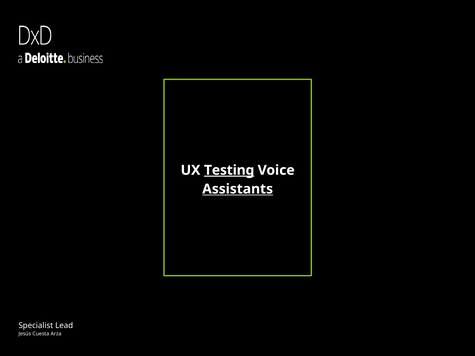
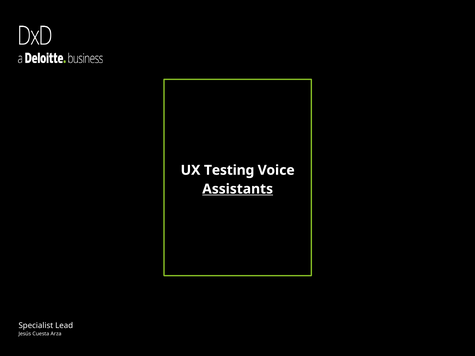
Testing underline: present -> none (229, 170)
